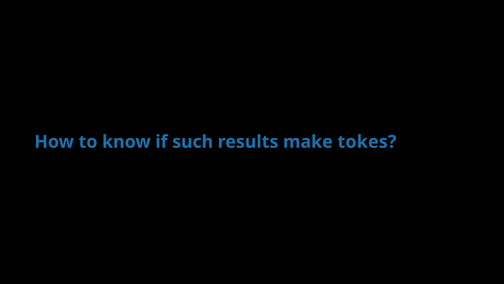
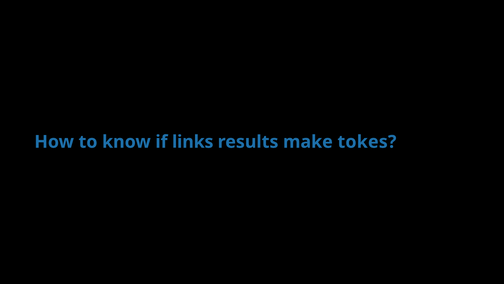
such: such -> links (193, 142)
